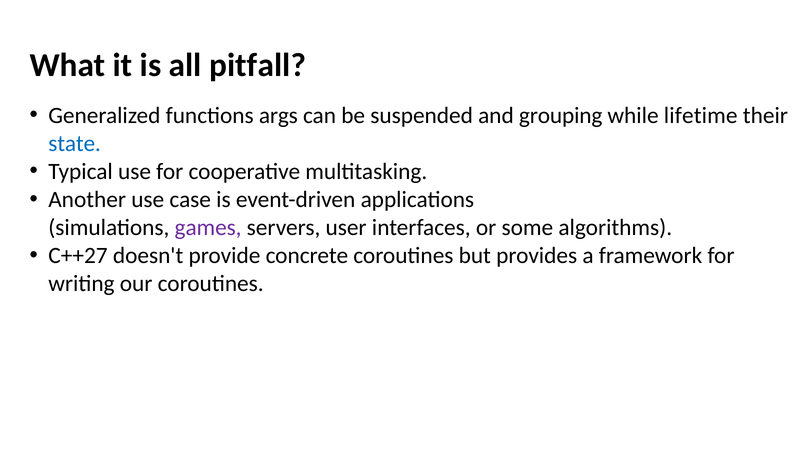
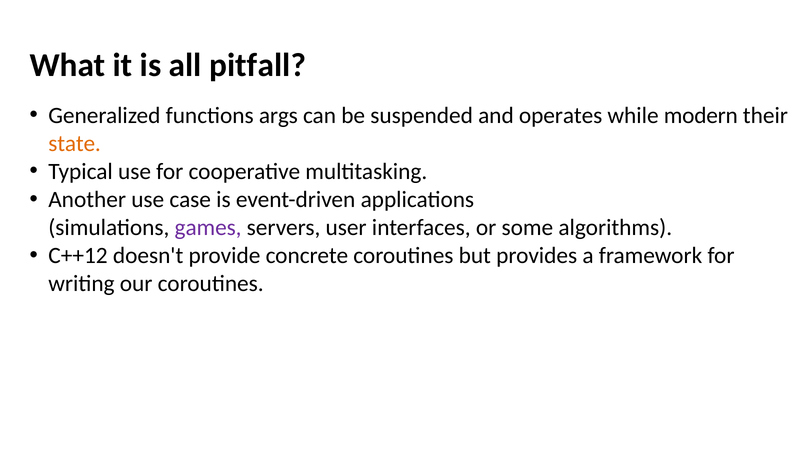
grouping: grouping -> operates (561, 116)
lifetime: lifetime -> modern (701, 116)
state colour: blue -> orange (75, 144)
C++27: C++27 -> C++12 (78, 256)
